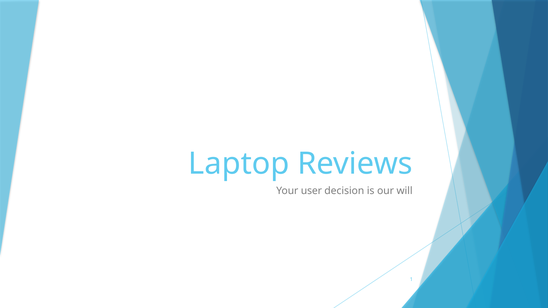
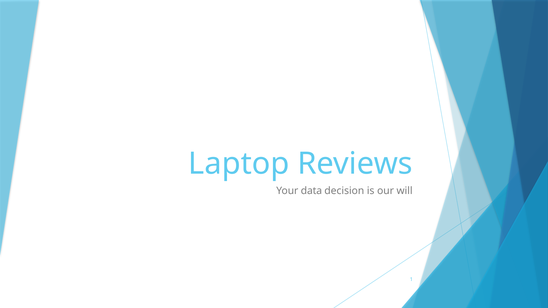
user: user -> data (311, 191)
